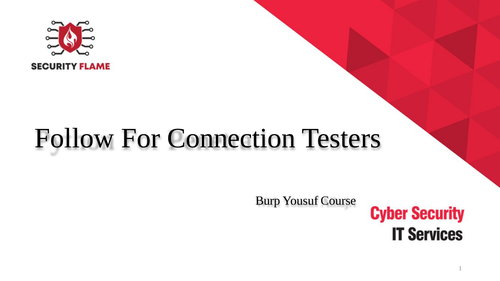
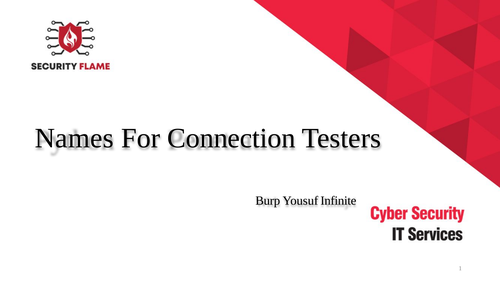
Follow: Follow -> Names (74, 138)
Course: Course -> Infinite (338, 201)
